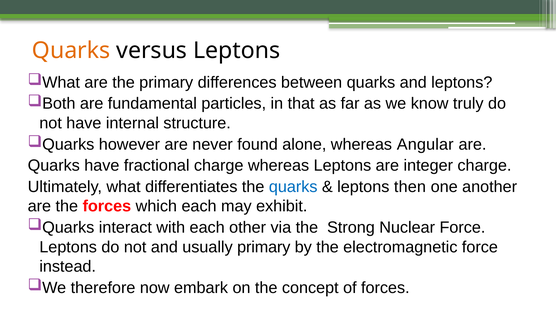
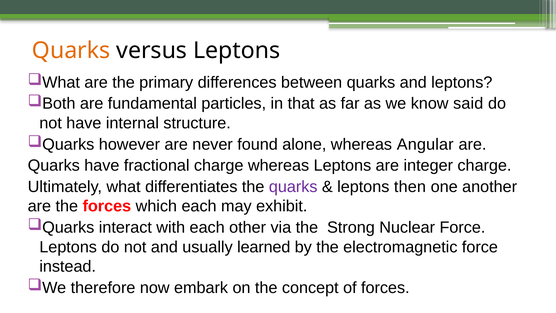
truly: truly -> said (468, 104)
quarks colour: blue -> purple (293, 187)
usually primary: primary -> learned (264, 247)
